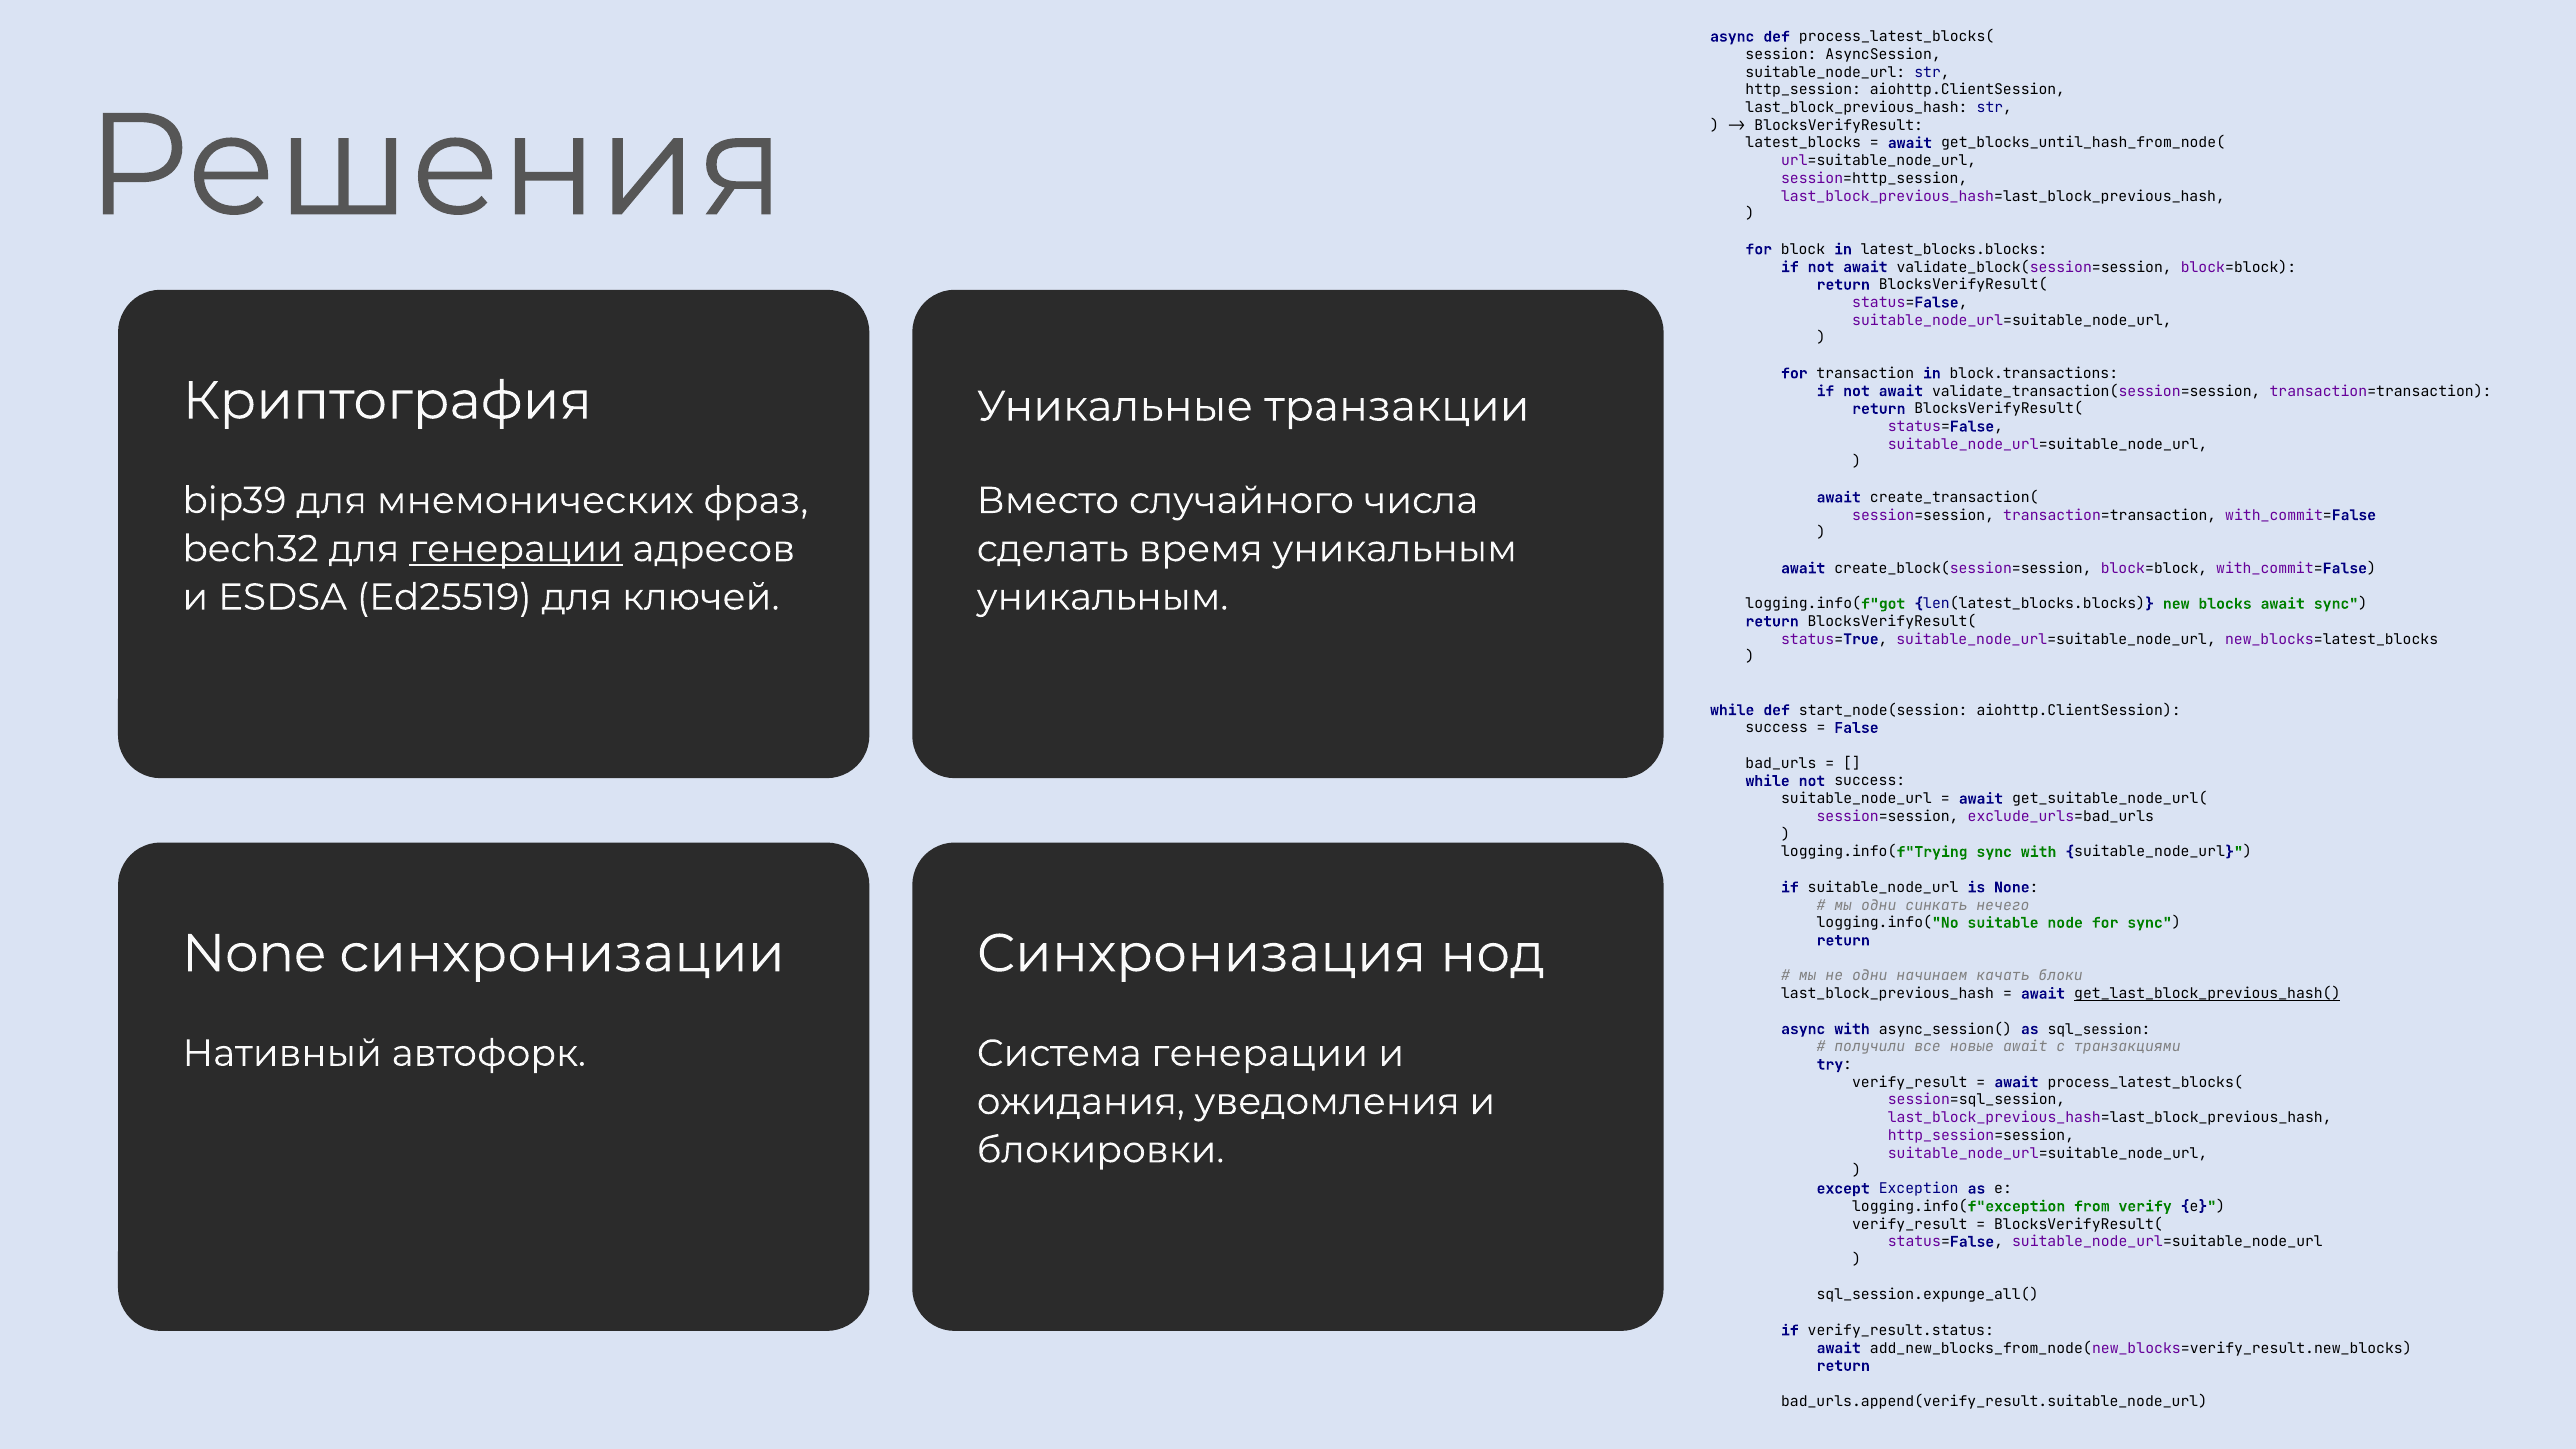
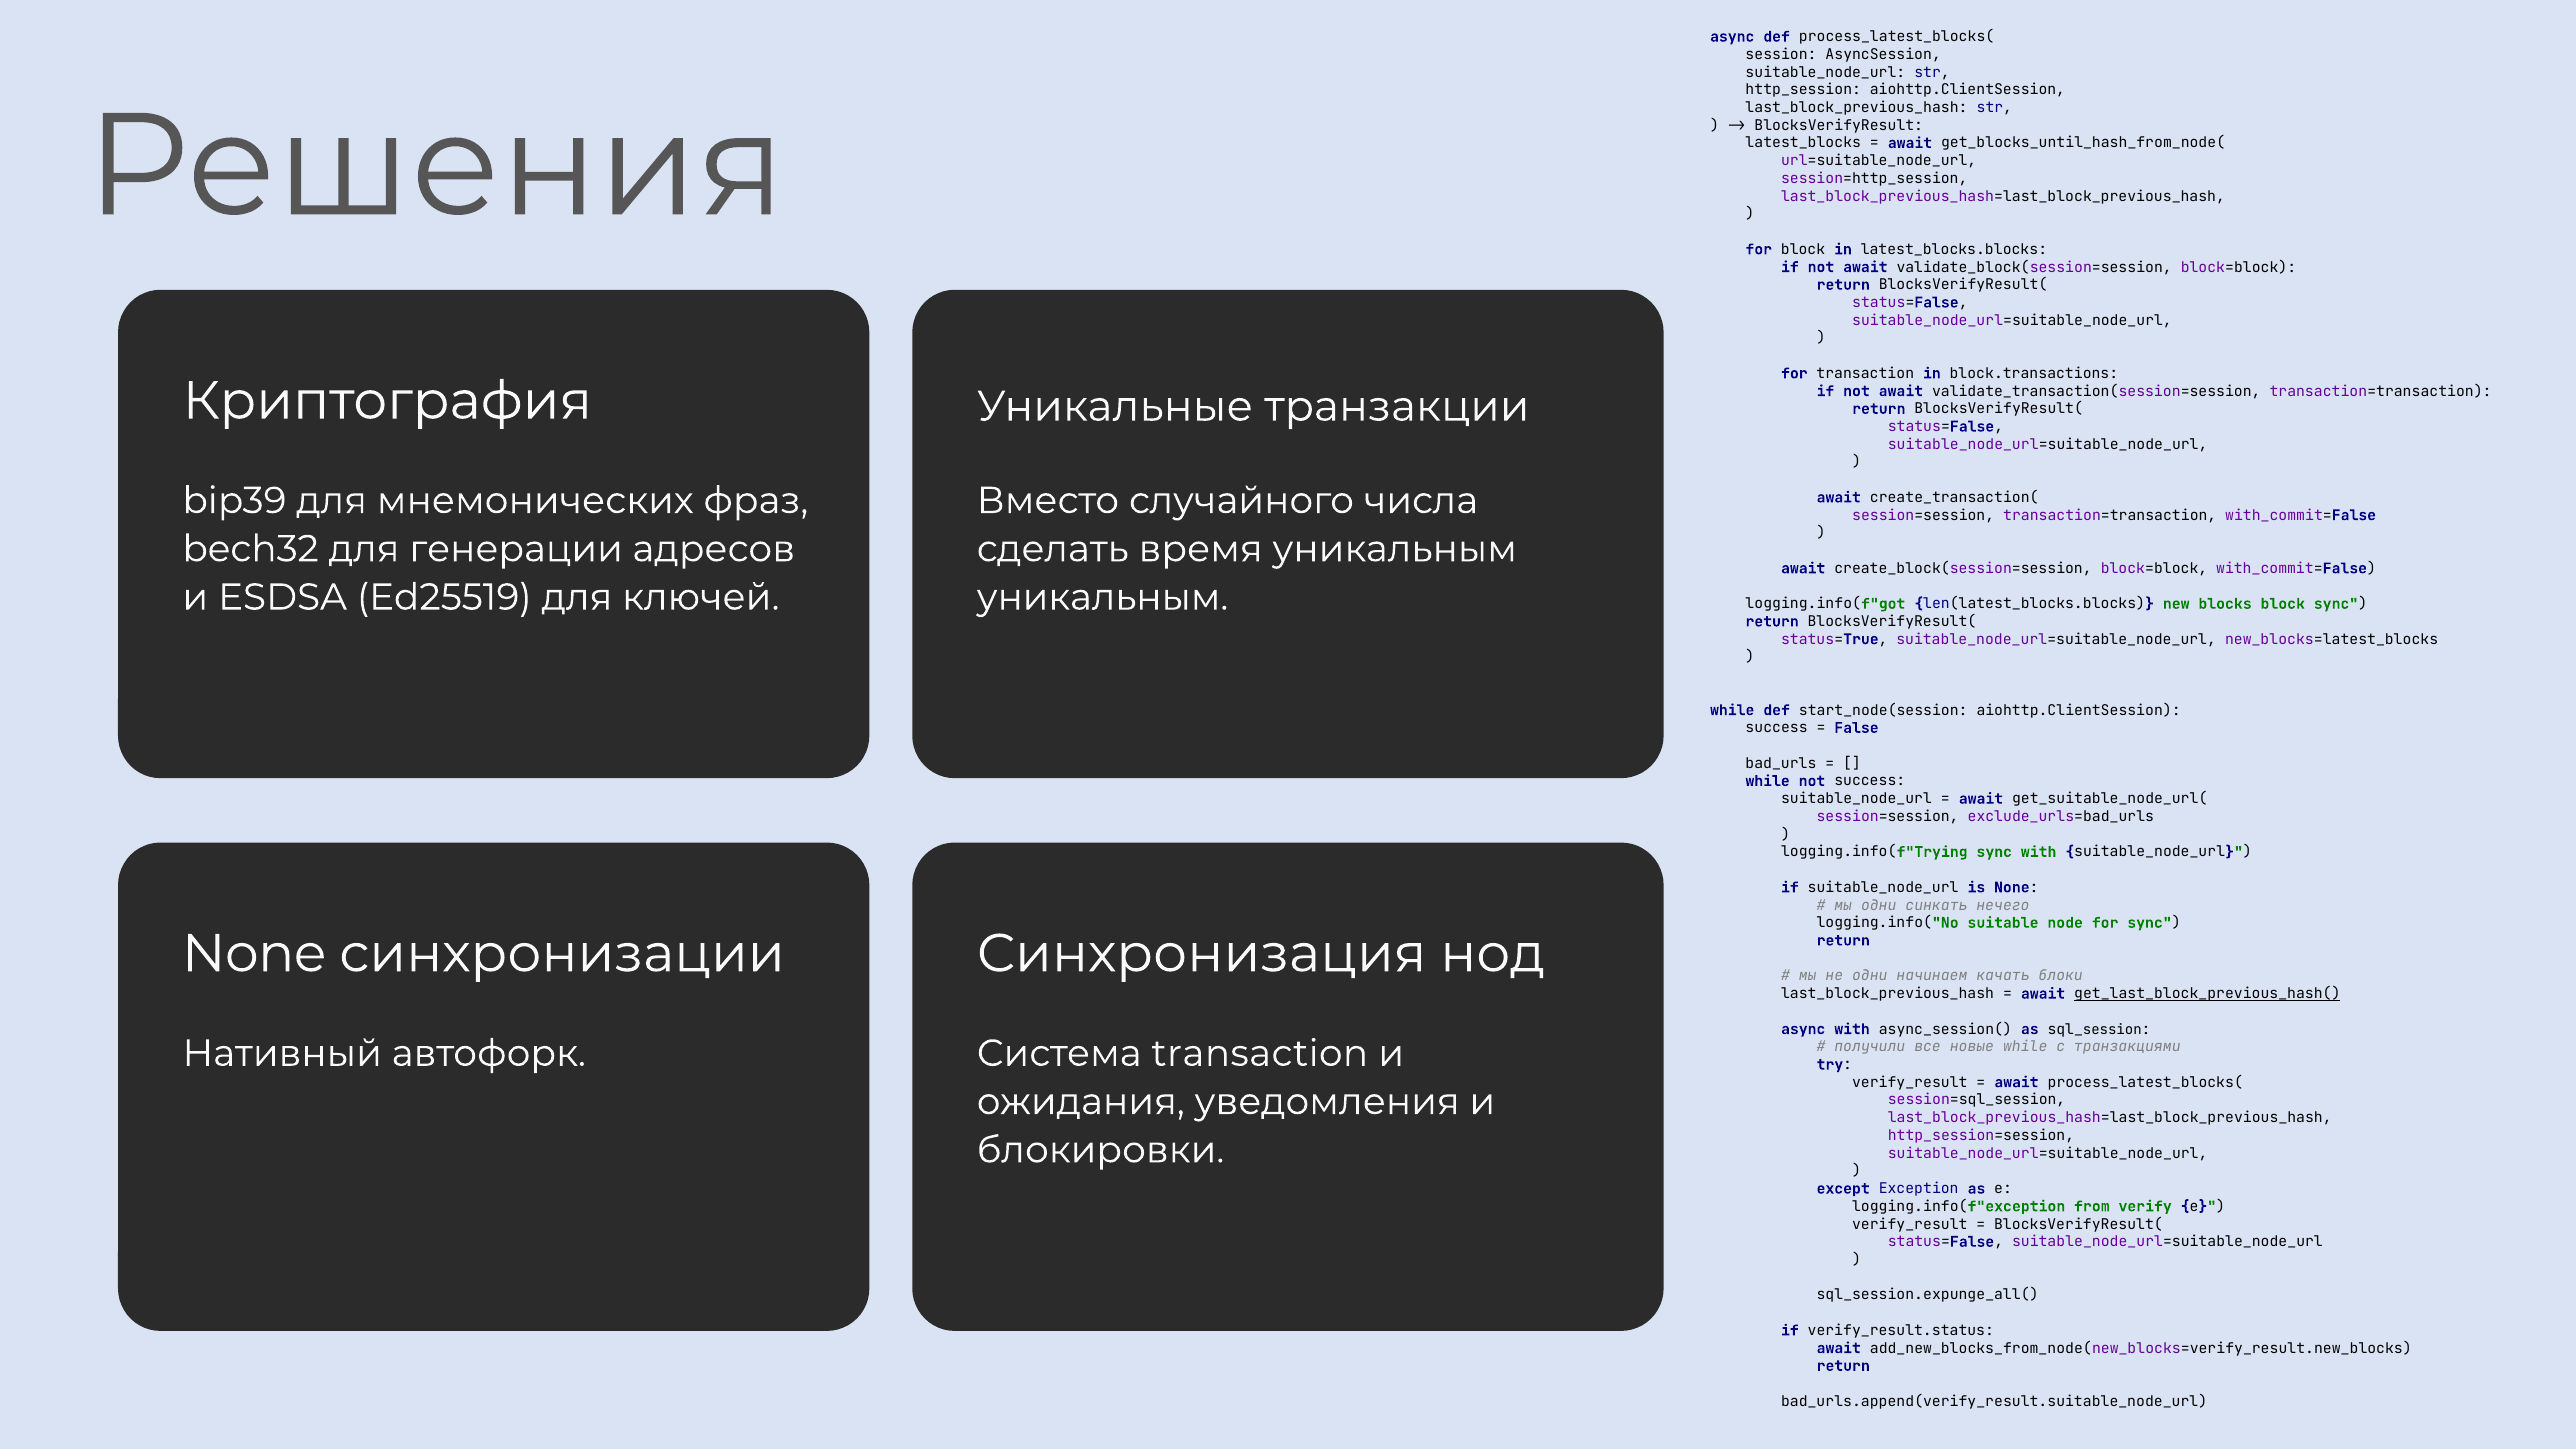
генерации underline: present -> none (516, 549)
blocks await: await -> block (2283, 604)
новые await: await -> while (2025, 1047)
Система генерации: генерации -> transaction (1260, 1053)
